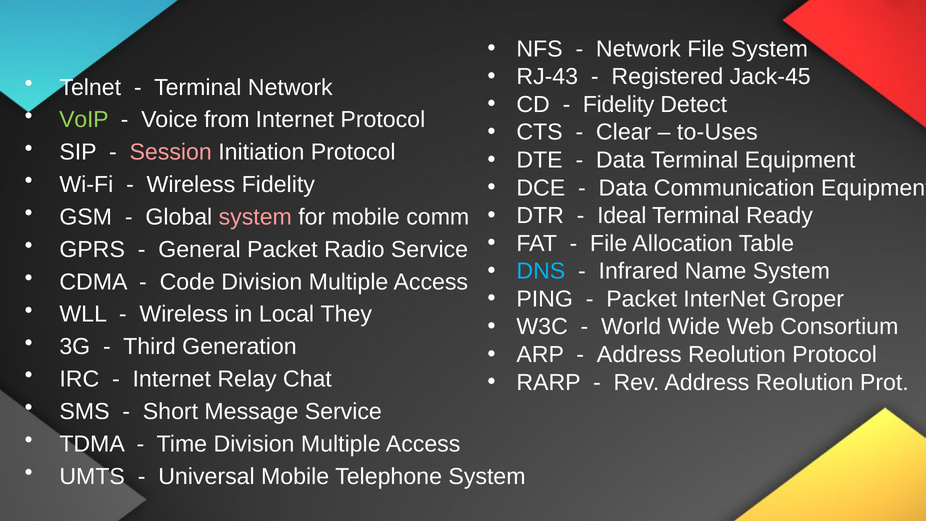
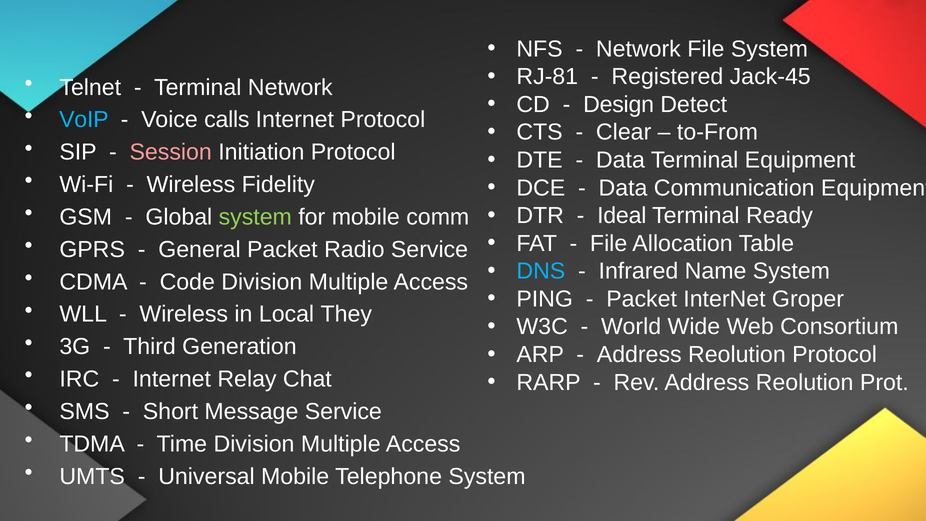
RJ-43: RJ-43 -> RJ-81 (547, 77)
Fidelity: Fidelity -> Design (619, 105)
VoIP colour: light green -> light blue (84, 120)
from: from -> calls (227, 120)
to-Uses: to-Uses -> to-From (717, 132)
system colour: pink -> light green (255, 217)
